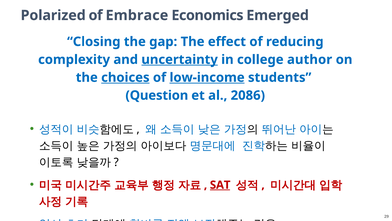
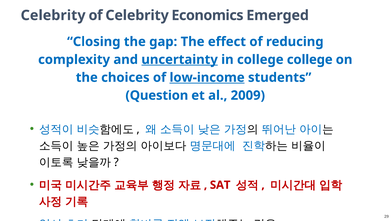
Polarized: Polarized -> Celebrity (53, 15)
of Embrace: Embrace -> Celebrity (137, 15)
college author: author -> college (310, 59)
choices underline: present -> none (125, 77)
2086: 2086 -> 2009 (248, 95)
SAT underline: present -> none (220, 185)
